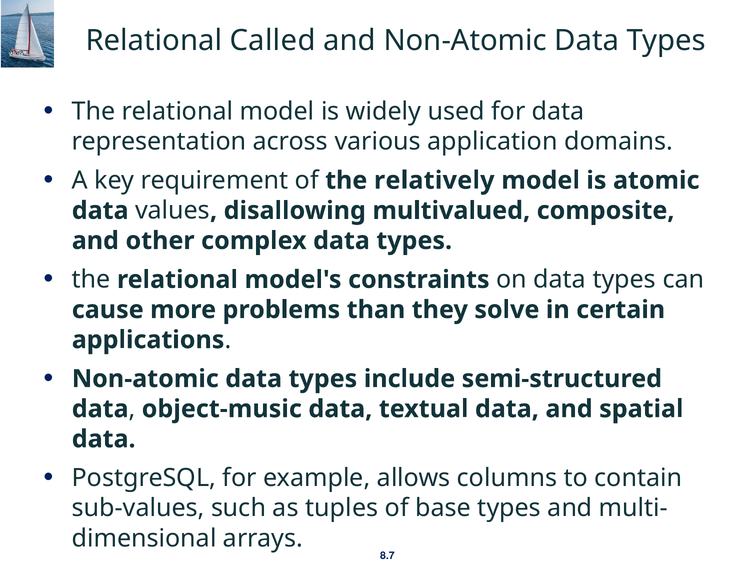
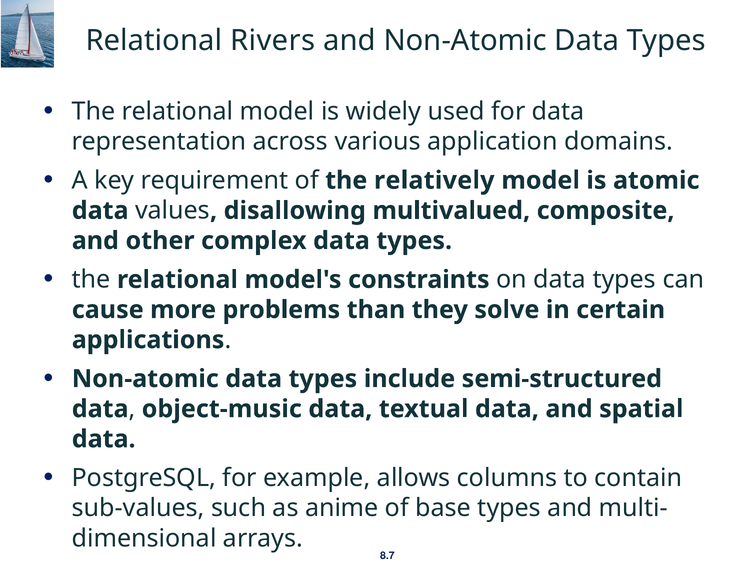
Called: Called -> Rivers (273, 41)
tuples: tuples -> anime (342, 508)
